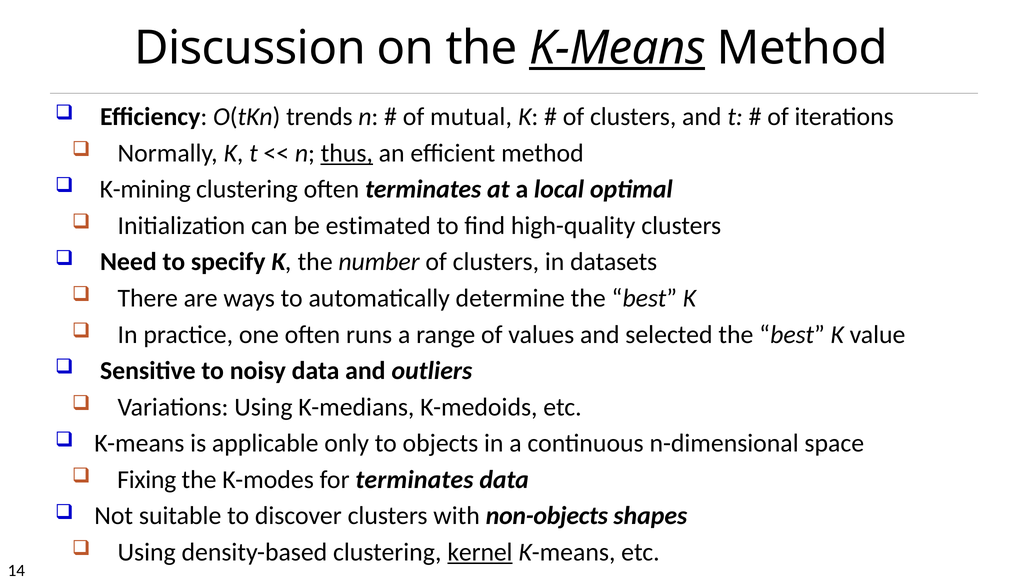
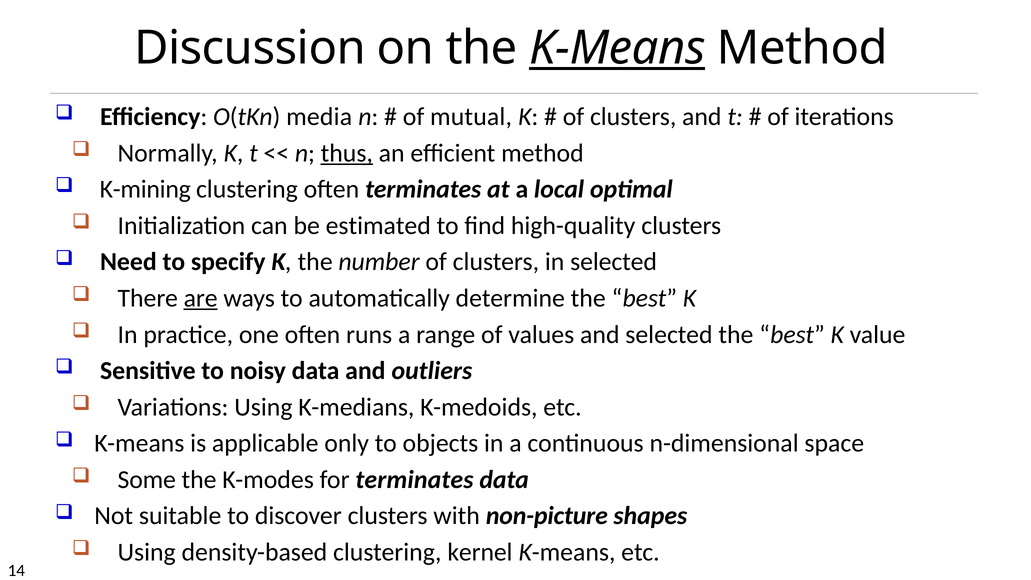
trends: trends -> media (319, 117)
in datasets: datasets -> selected (614, 262)
are underline: none -> present (201, 298)
Fixing: Fixing -> Some (147, 480)
non-objects: non-objects -> non-picture (547, 516)
kernel underline: present -> none (480, 552)
